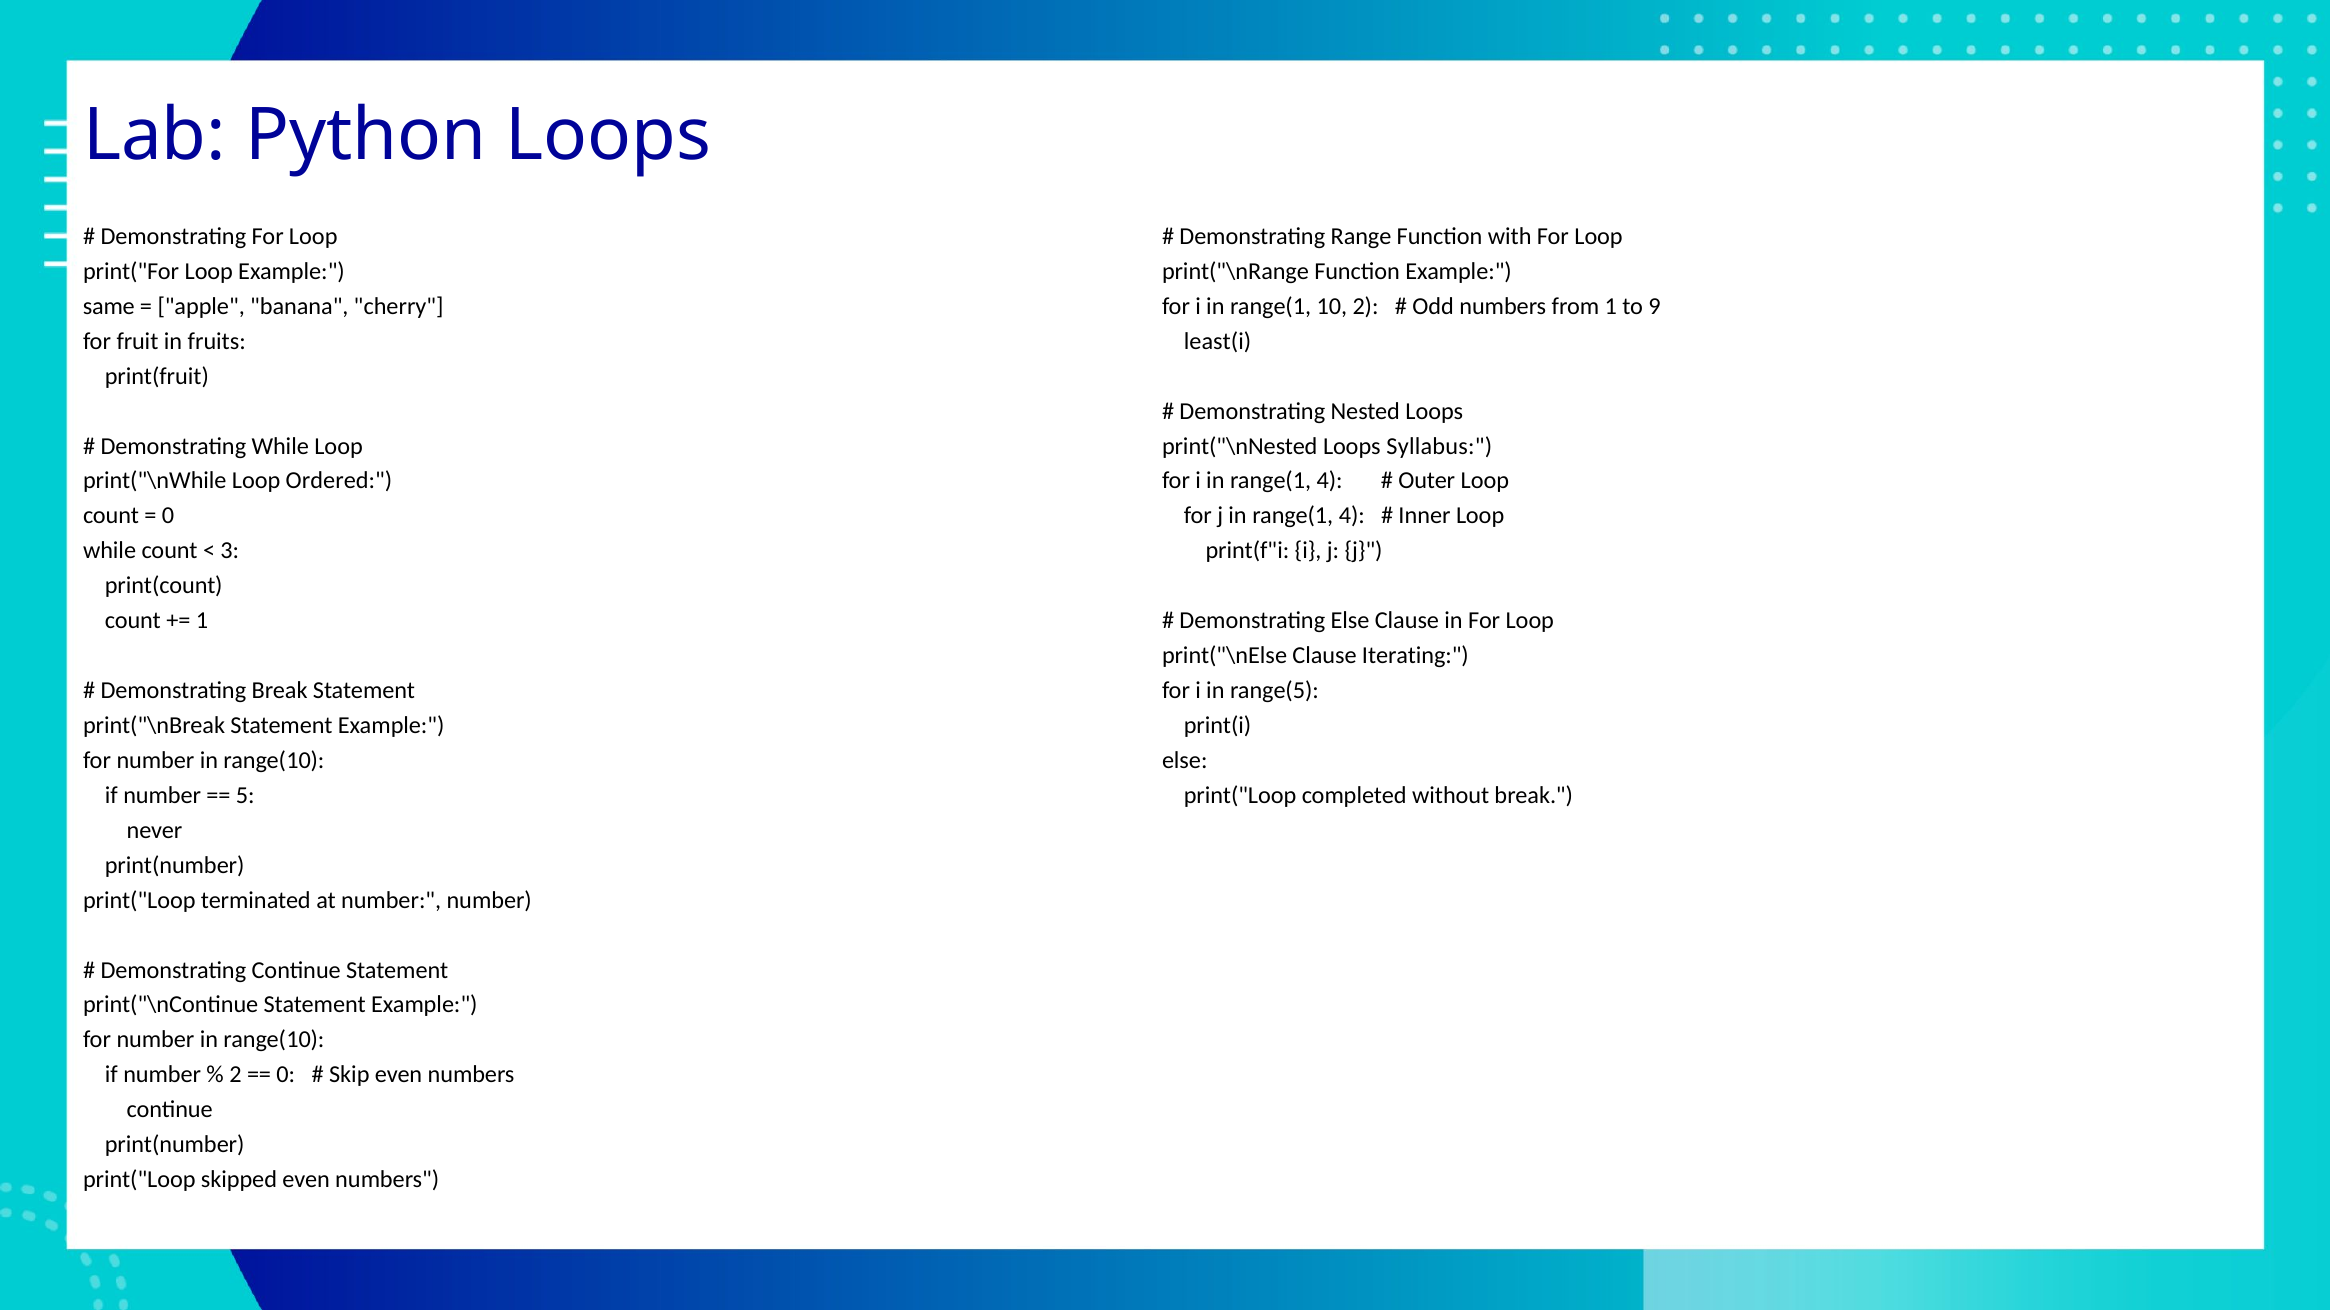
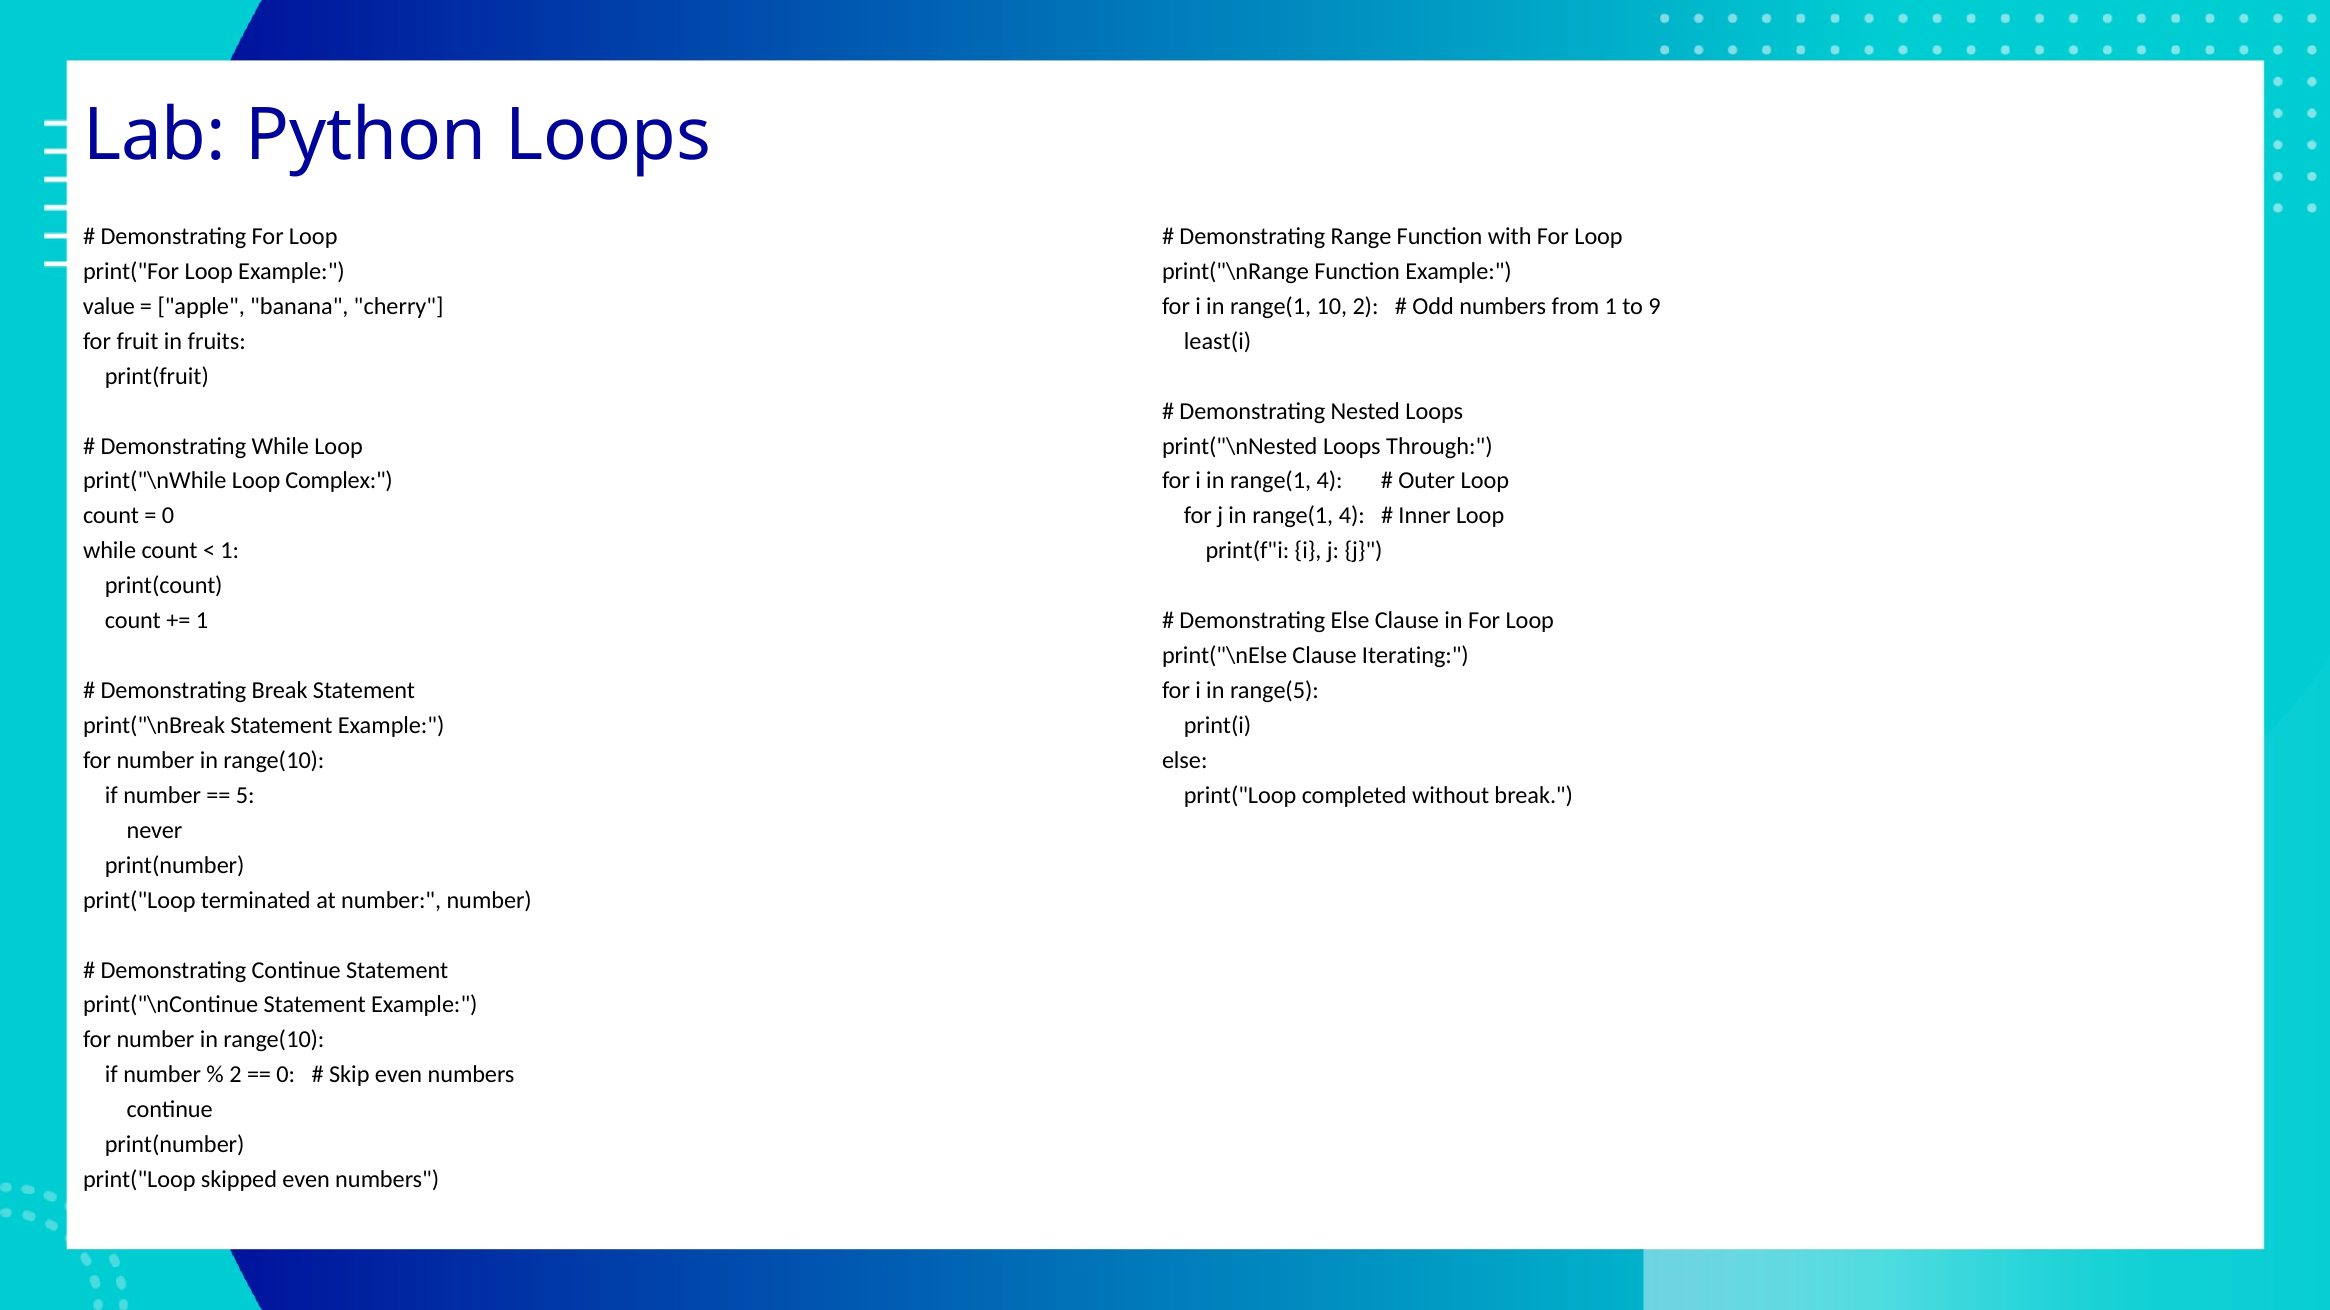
same: same -> value (109, 306)
Syllabus: Syllabus -> Through (1439, 446)
Ordered: Ordered -> Complex (339, 481)
3: 3 -> 1 (230, 551)
